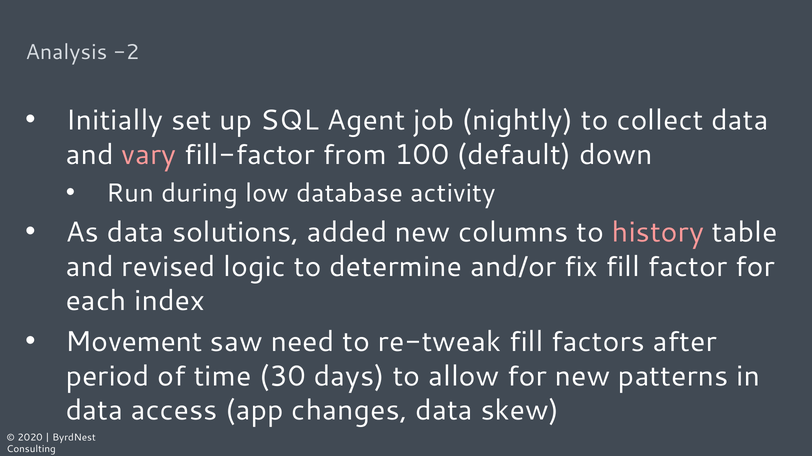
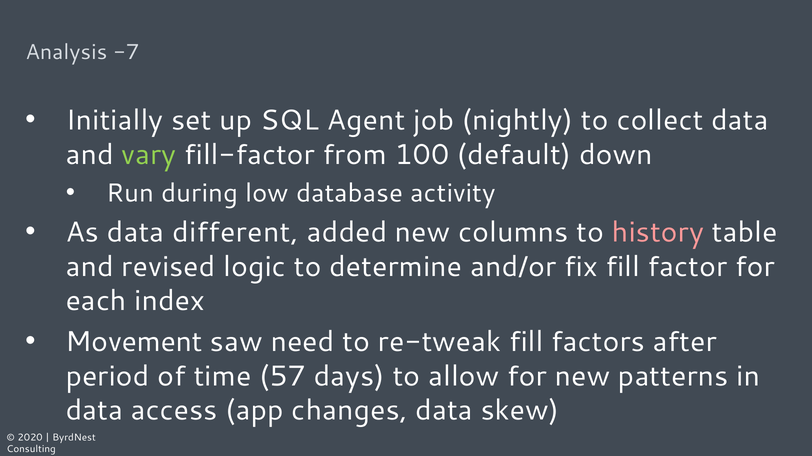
-2: -2 -> -7 (126, 52)
vary colour: pink -> light green (149, 155)
solutions: solutions -> different (235, 233)
30: 30 -> 57 (283, 377)
